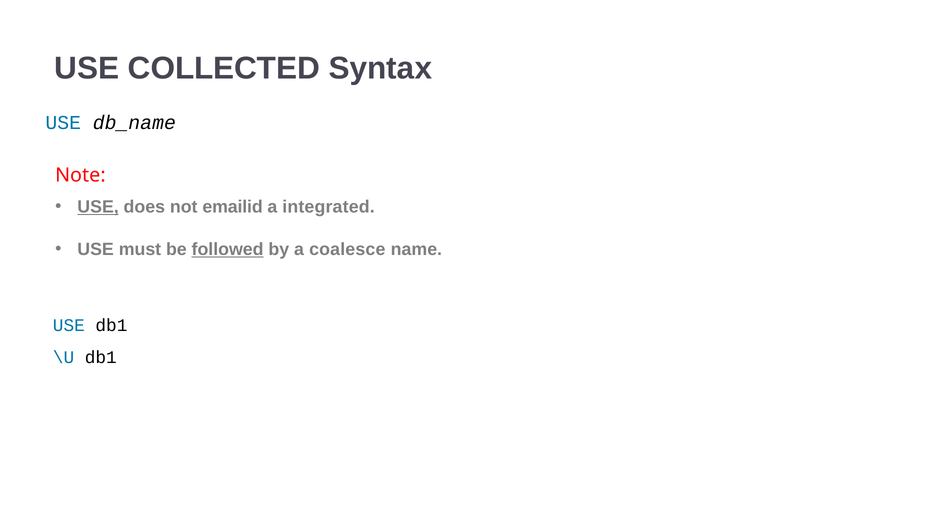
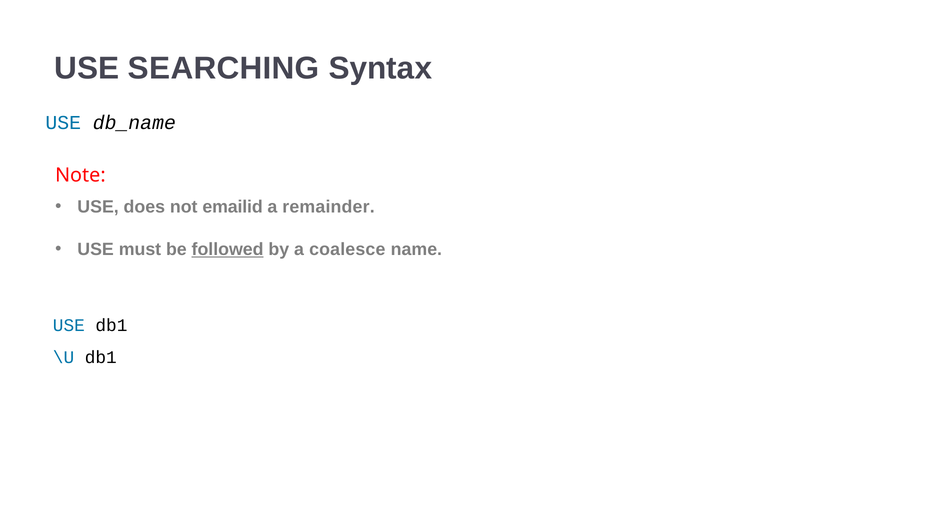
COLLECTED: COLLECTED -> SEARCHING (224, 69)
USE underline: present -> none (98, 207)
integrated: integrated -> remainder (329, 207)
